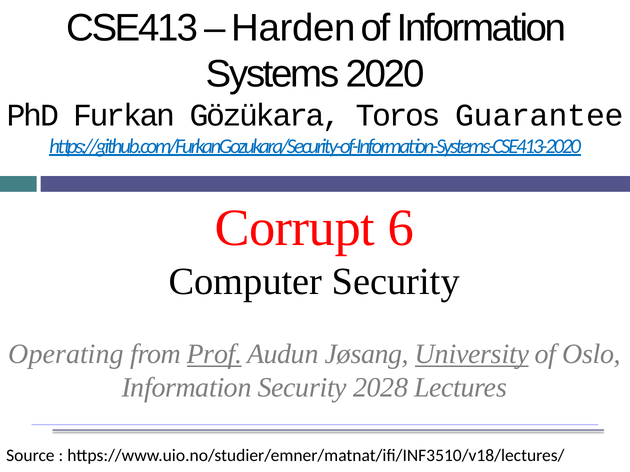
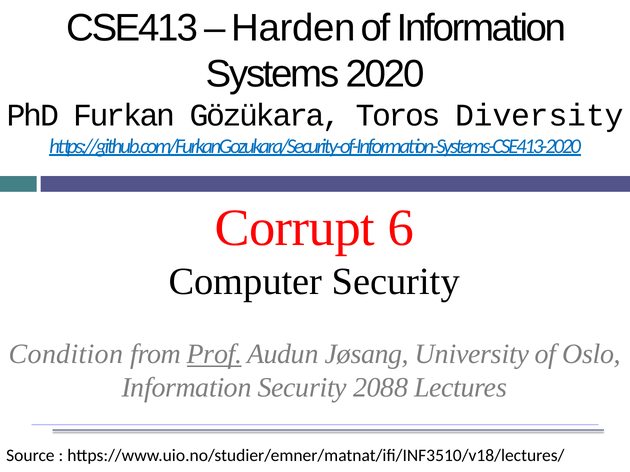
Guarantee: Guarantee -> Diversity (539, 116)
Operating: Operating -> Condition (66, 354)
University underline: present -> none (472, 354)
2028: 2028 -> 2088 (381, 388)
